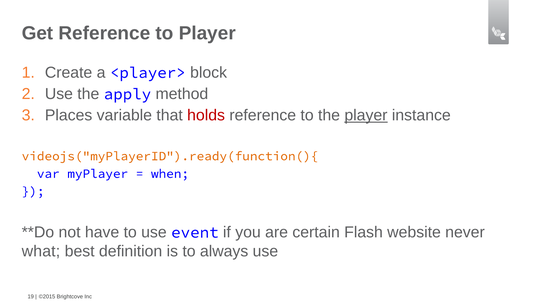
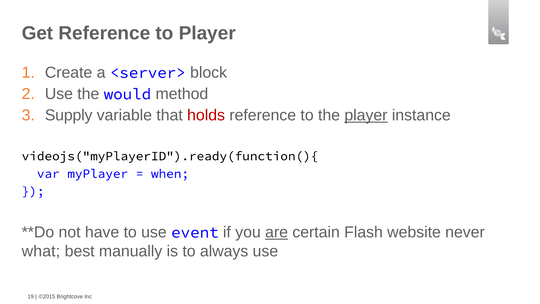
<player>: <player> -> <server> (148, 73)
apply: apply -> would (127, 94)
Places: Places -> Supply (69, 115)
videojs("myPlayerID").ready(function(){ colour: orange -> black (170, 156)
are underline: none -> present (277, 232)
definition: definition -> manually (131, 251)
